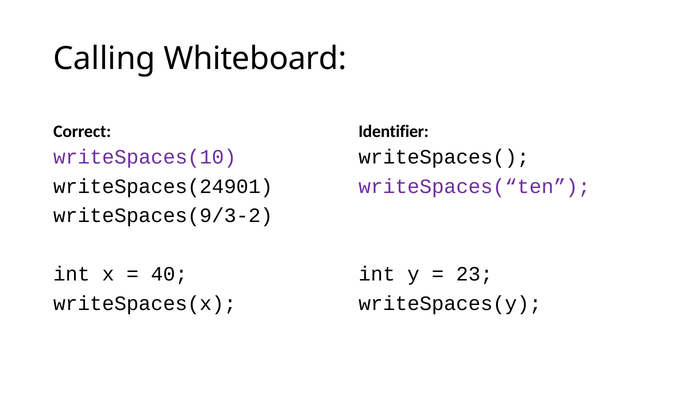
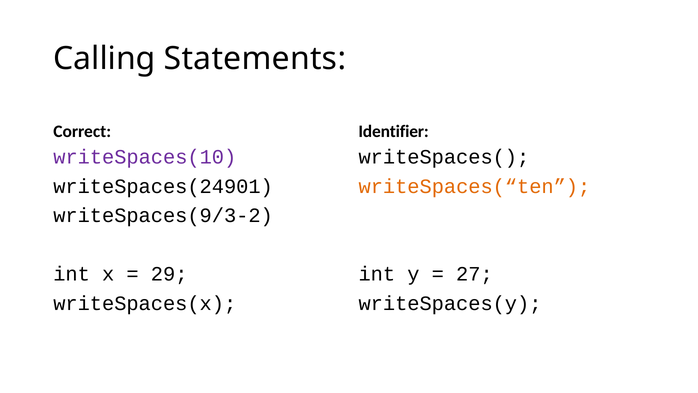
Whiteboard: Whiteboard -> Statements (255, 59)
writeSpaces(“ten colour: purple -> orange (474, 186)
40: 40 -> 29 (169, 274)
23: 23 -> 27 (474, 274)
